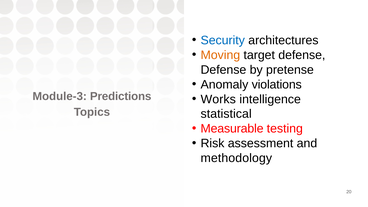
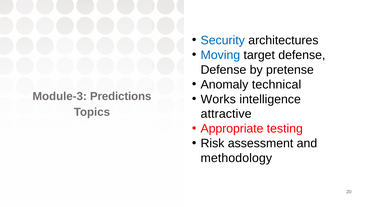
Moving colour: orange -> blue (220, 55)
violations: violations -> technical (277, 84)
statistical: statistical -> attractive (226, 114)
Measurable: Measurable -> Appropriate (232, 129)
